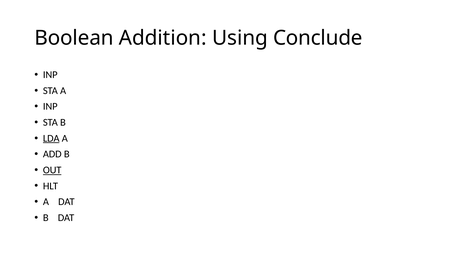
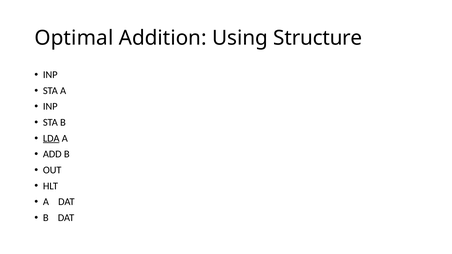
Boolean: Boolean -> Optimal (74, 38)
Conclude: Conclude -> Structure (318, 38)
OUT underline: present -> none (52, 170)
